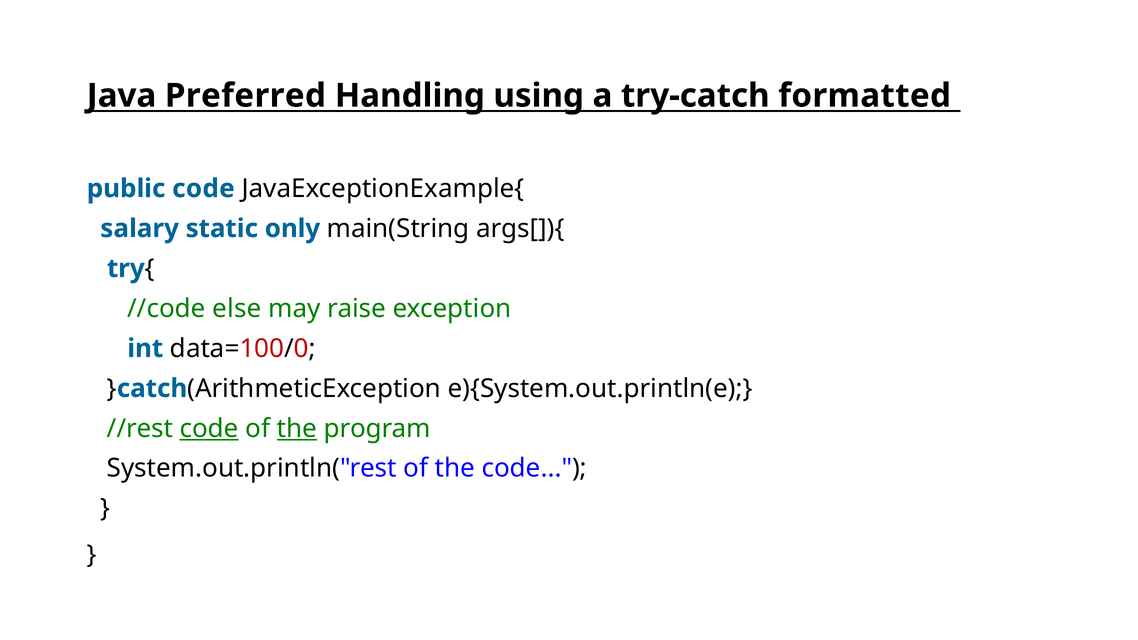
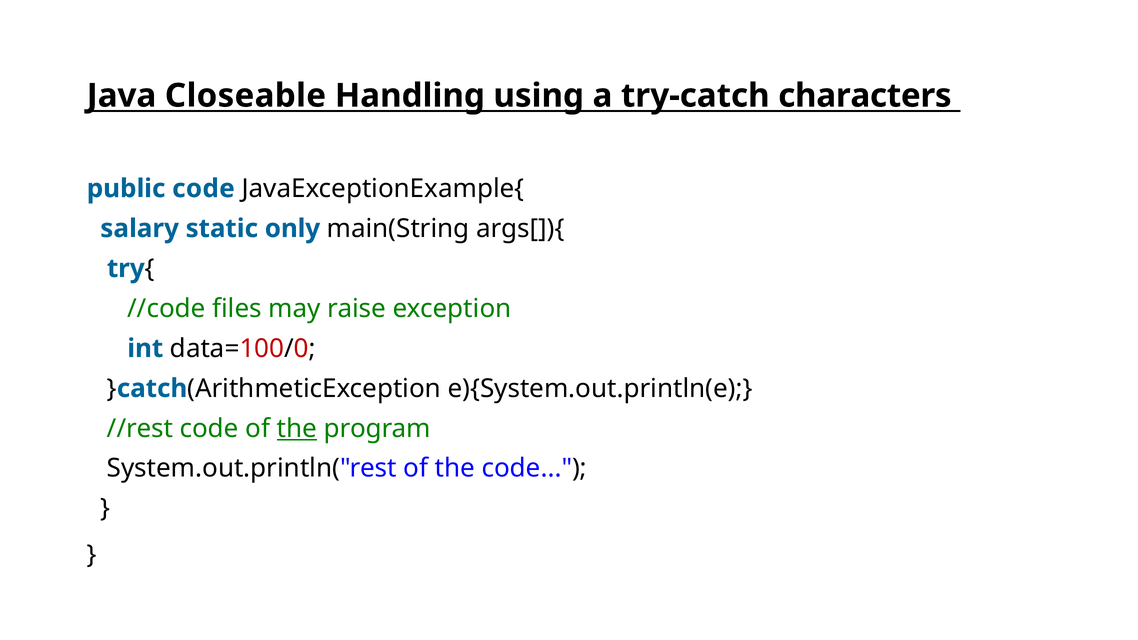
Preferred: Preferred -> Closeable (245, 96)
formatted: formatted -> characters (865, 96)
else: else -> files (237, 309)
code underline: present -> none (209, 428)
